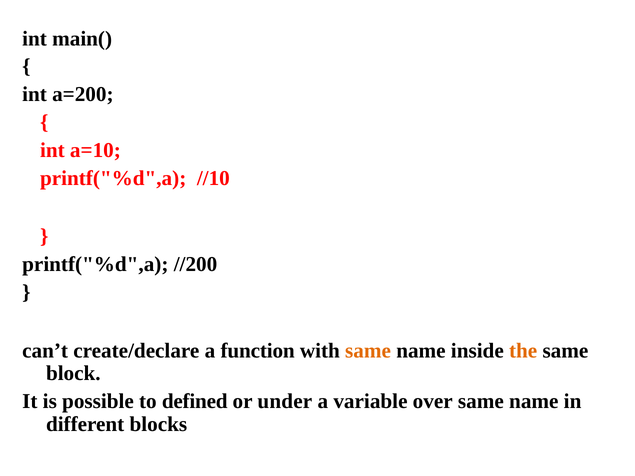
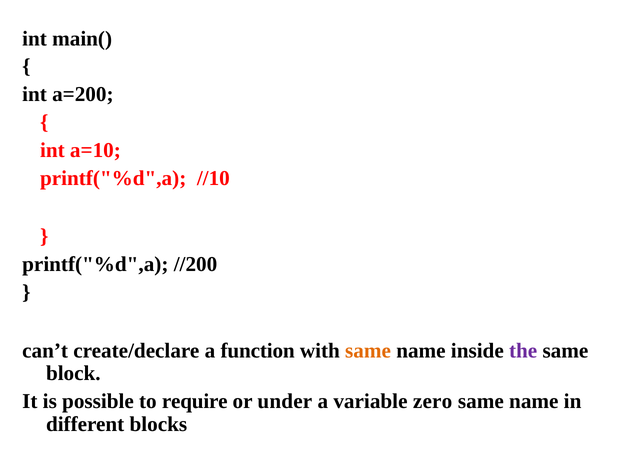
the colour: orange -> purple (523, 351)
defined: defined -> require (195, 402)
over: over -> zero (433, 402)
